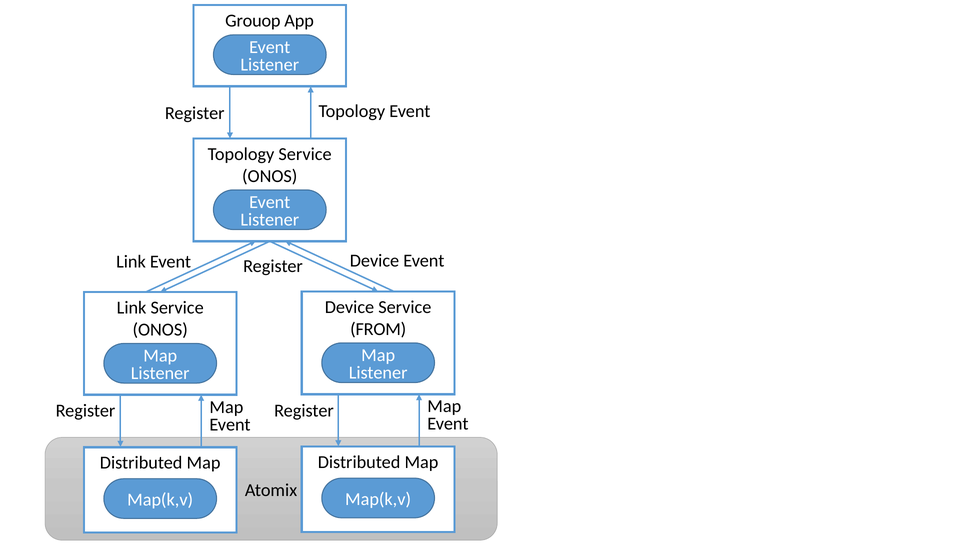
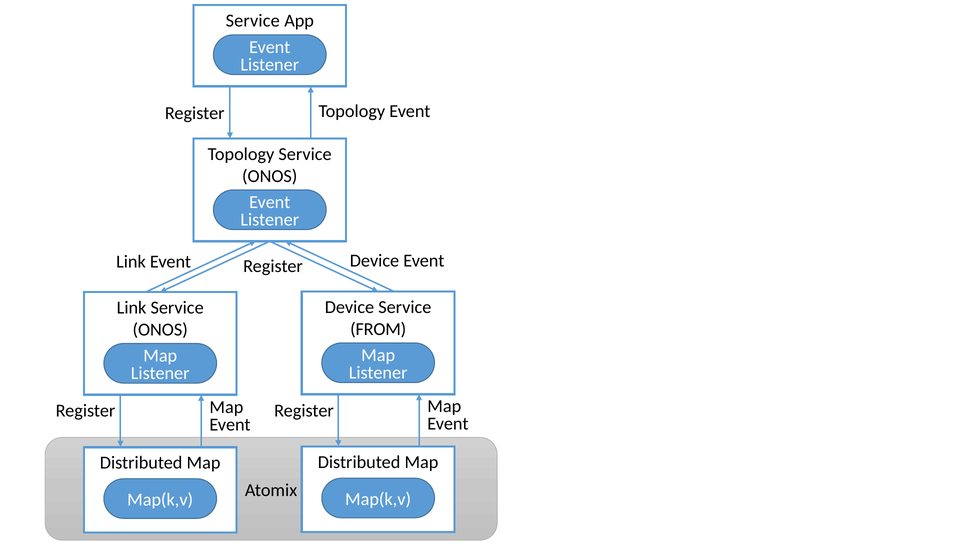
Grouop: Grouop -> Service (253, 21)
